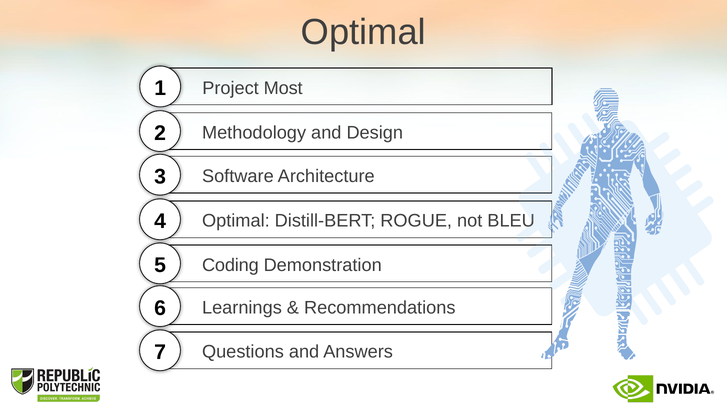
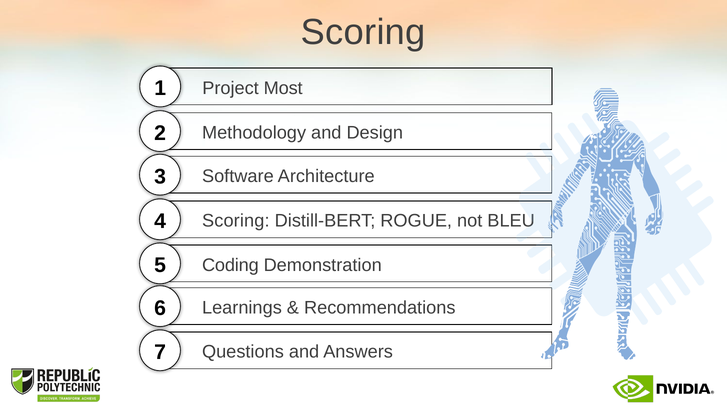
Optimal: Optimal -> Scoring (363, 32)
Optimal: Optimal -> Scoring (236, 221)
